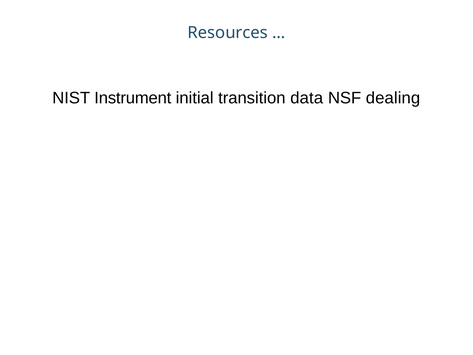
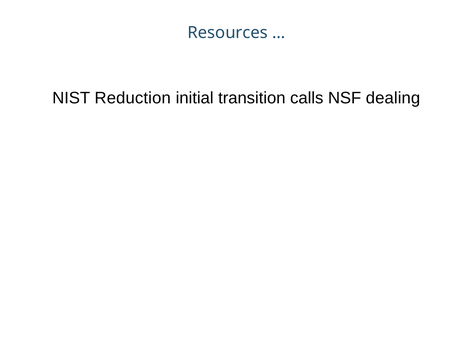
Instrument: Instrument -> Reduction (133, 98)
data: data -> calls (307, 98)
